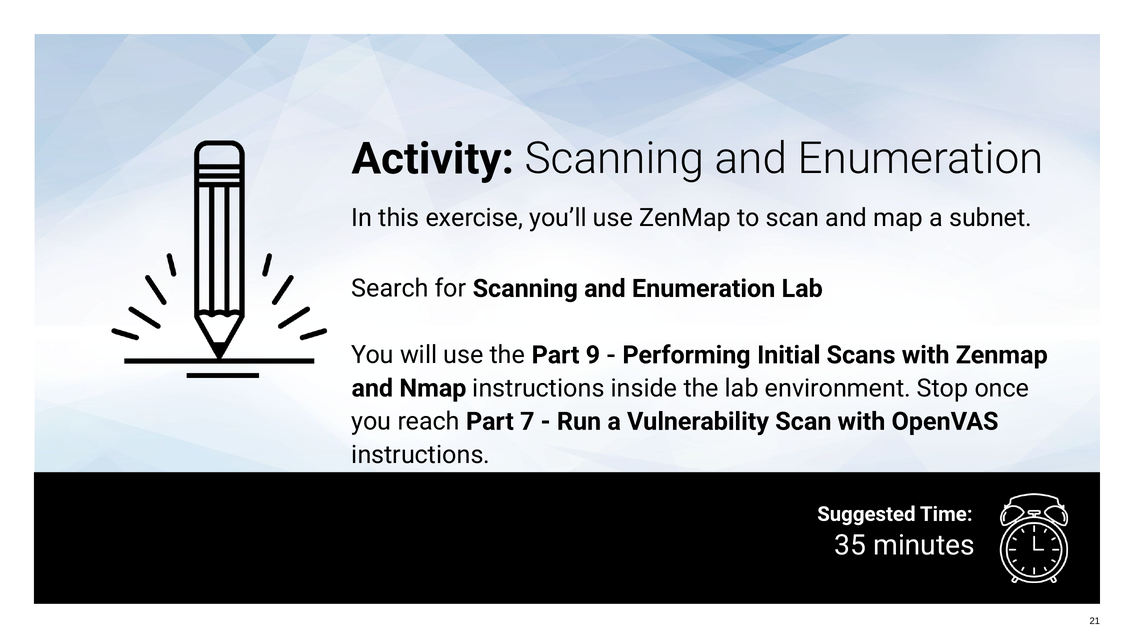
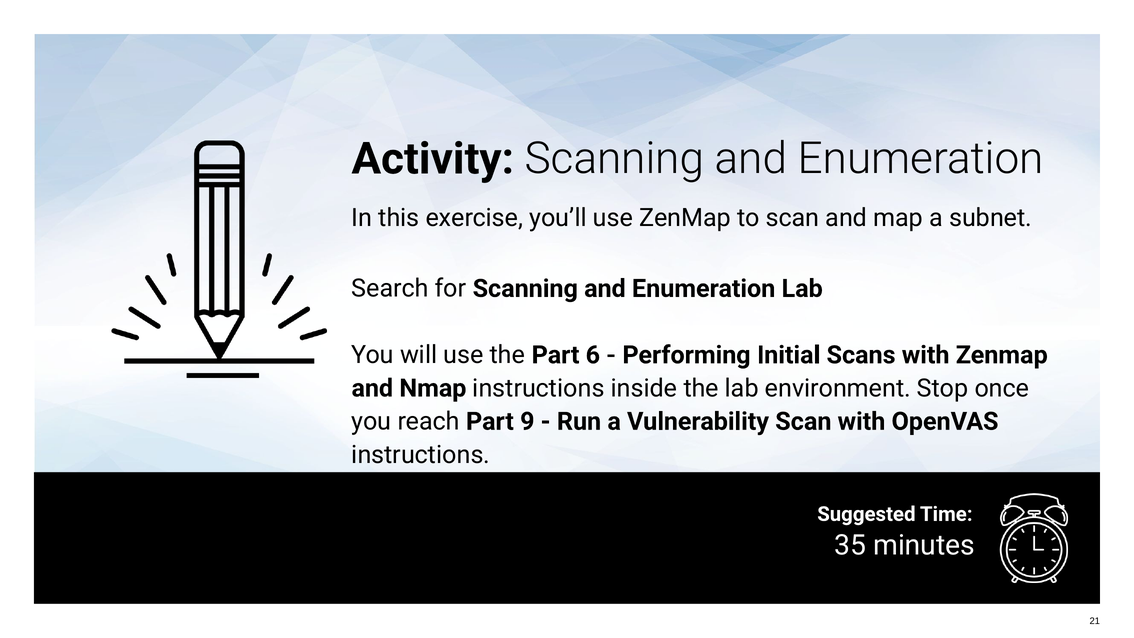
9: 9 -> 6 (593, 355)
7: 7 -> 9 (527, 421)
